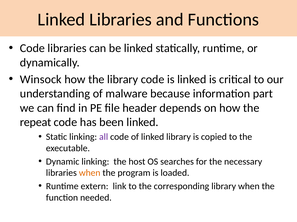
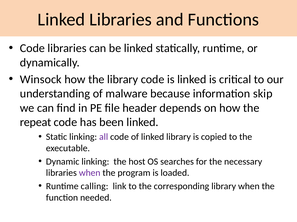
part: part -> skip (263, 94)
when colour: orange -> purple (90, 173)
extern: extern -> calling (95, 187)
